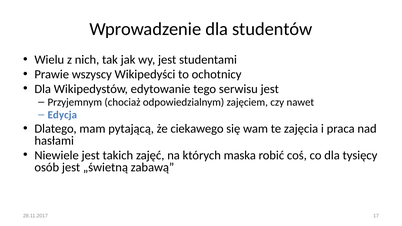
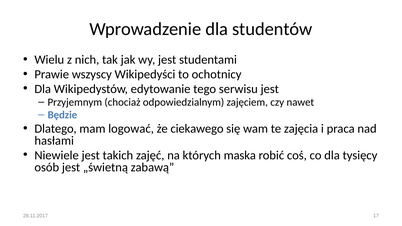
Edycja: Edycja -> Będzie (62, 115)
pytającą: pytającą -> logować (131, 129)
